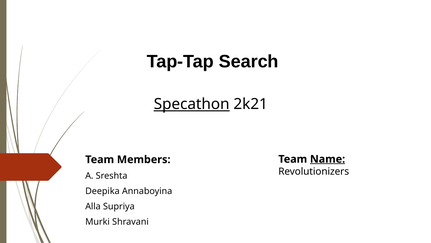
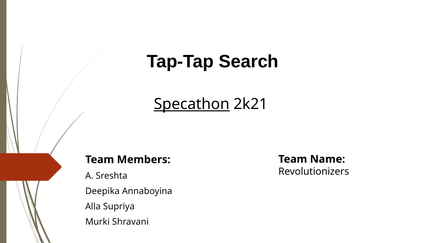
Name underline: present -> none (328, 159)
